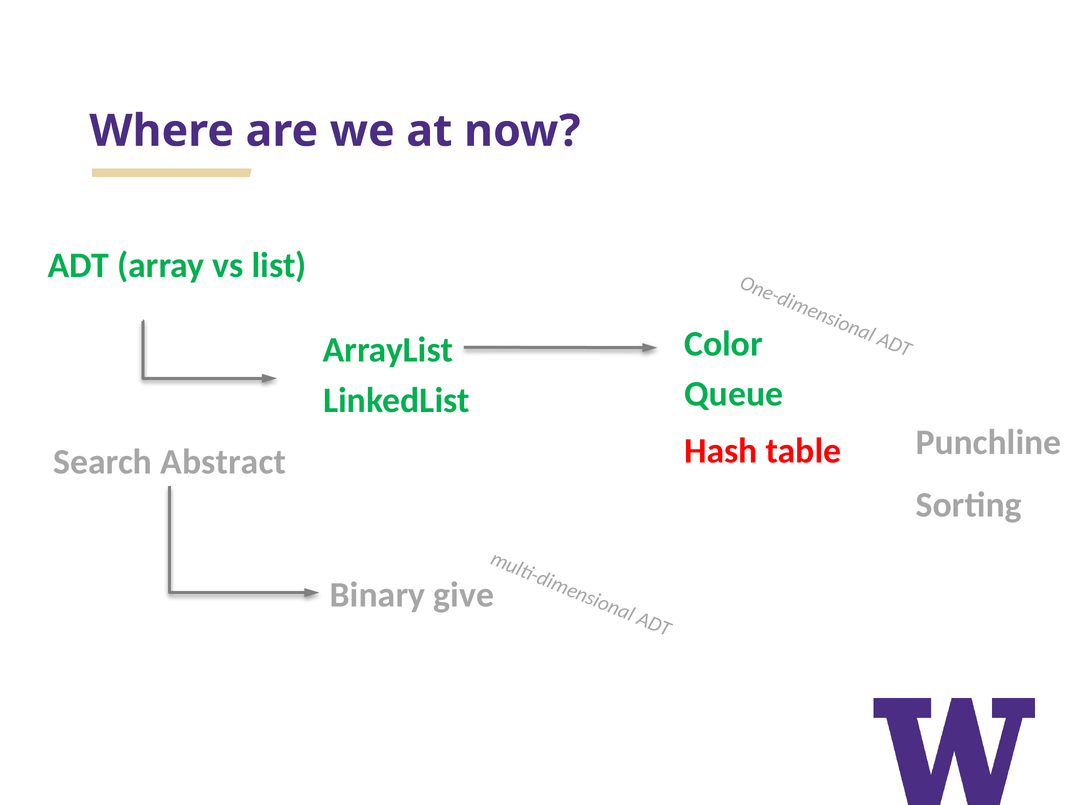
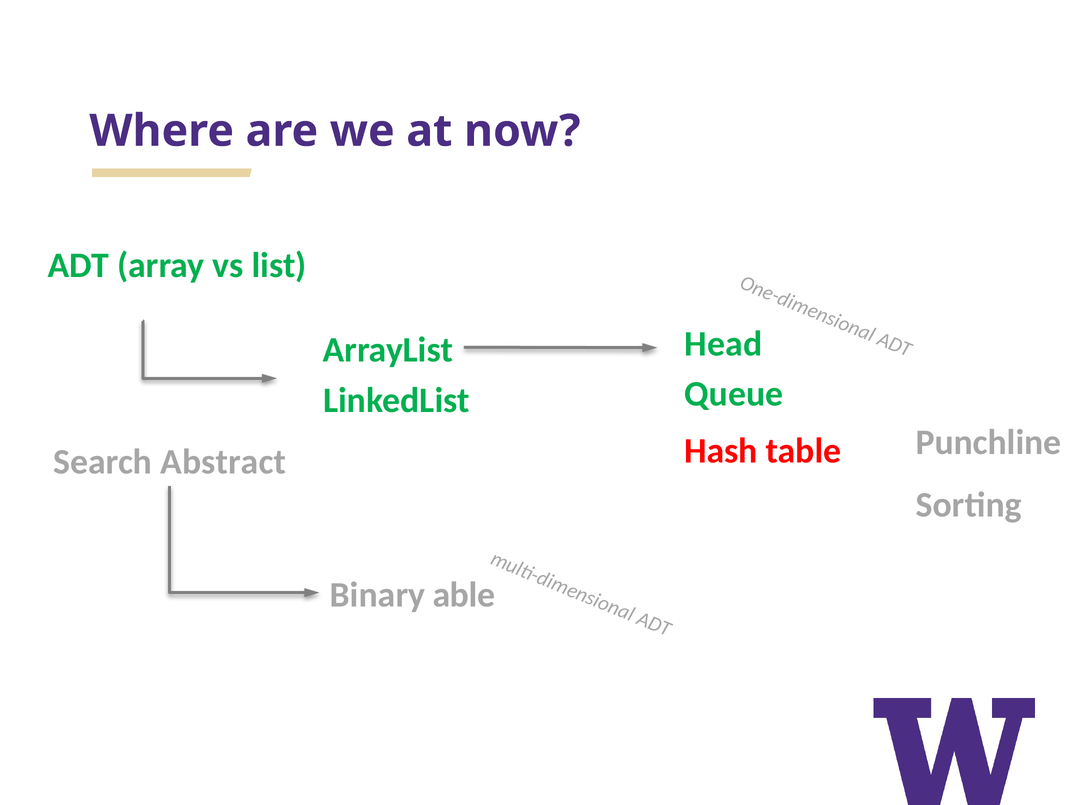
Color: Color -> Head (723, 344)
give: give -> able (464, 595)
